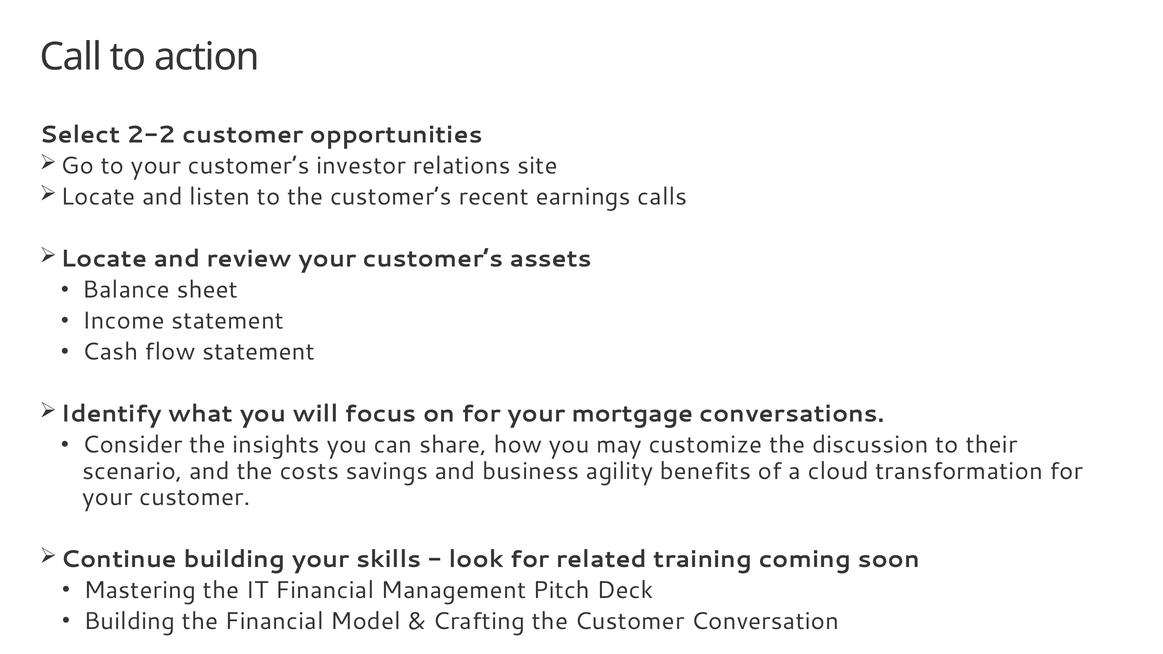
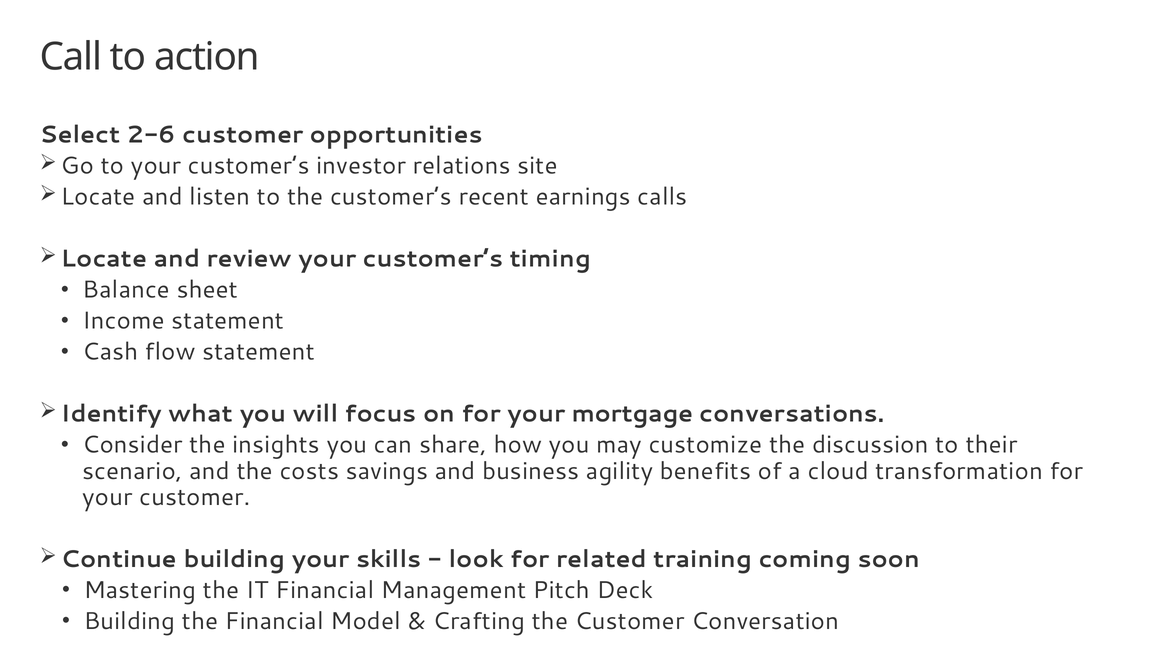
2-2: 2-2 -> 2-6 (151, 135)
assets: assets -> timing (550, 259)
